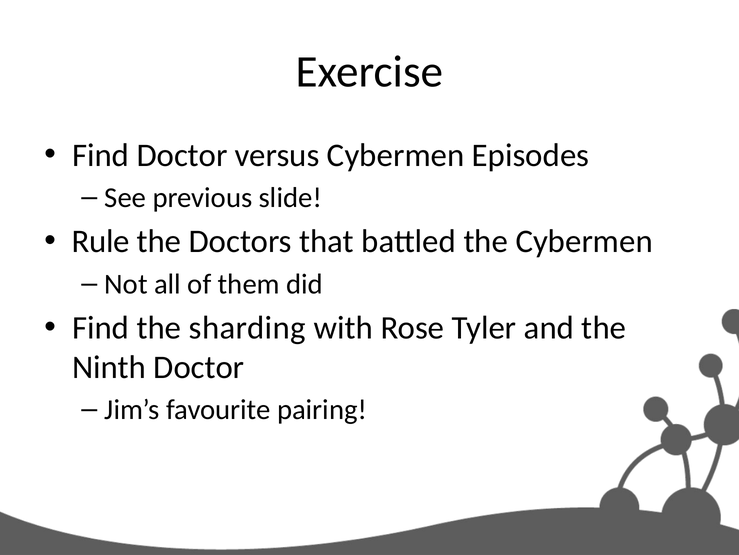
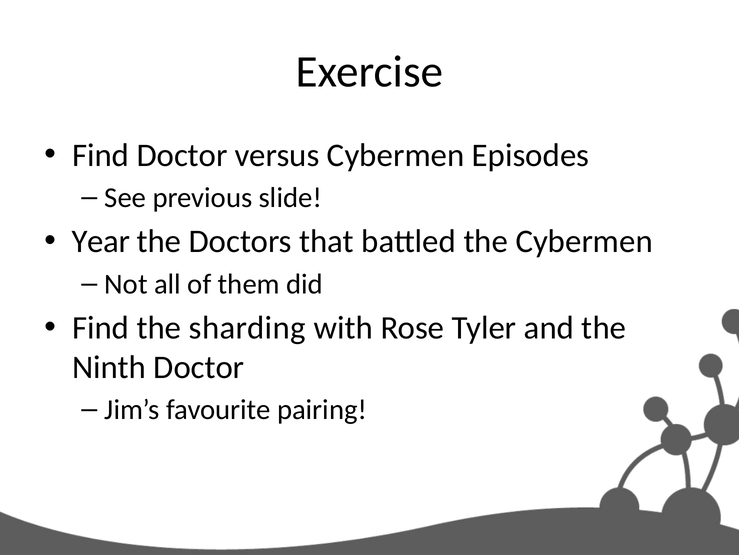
Rule: Rule -> Year (101, 241)
